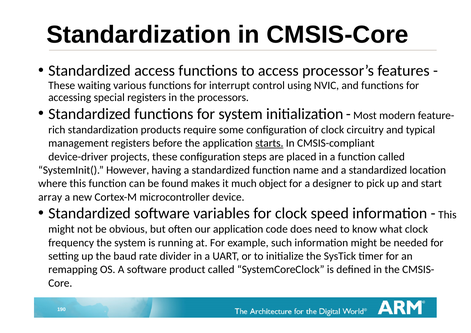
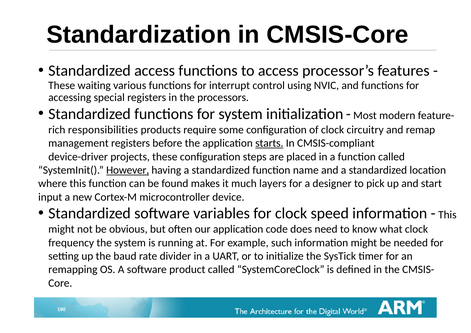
standardization: standardization -> responsibilities (103, 130)
typical: typical -> remap (420, 130)
However underline: none -> present (128, 170)
object: object -> layers (273, 183)
array: array -> input (50, 197)
